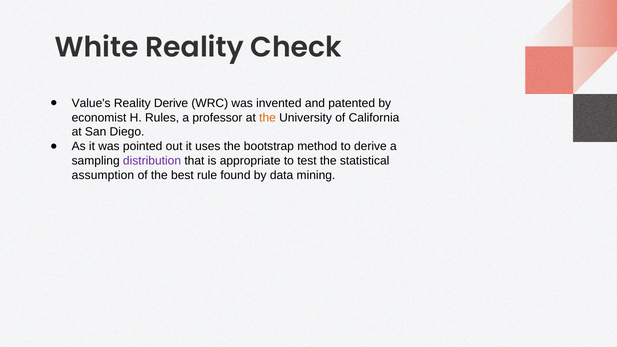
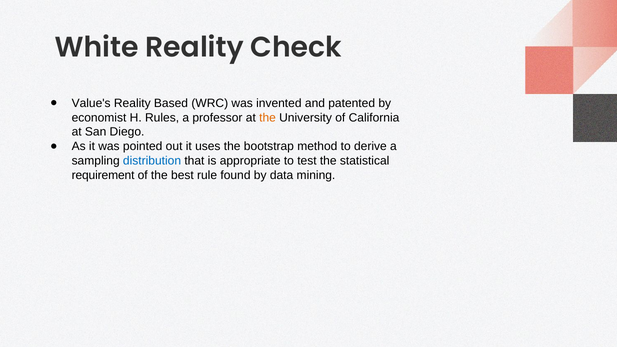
Reality Derive: Derive -> Based (171, 103)
distribution colour: purple -> blue (152, 161)
assumption: assumption -> requirement (103, 175)
